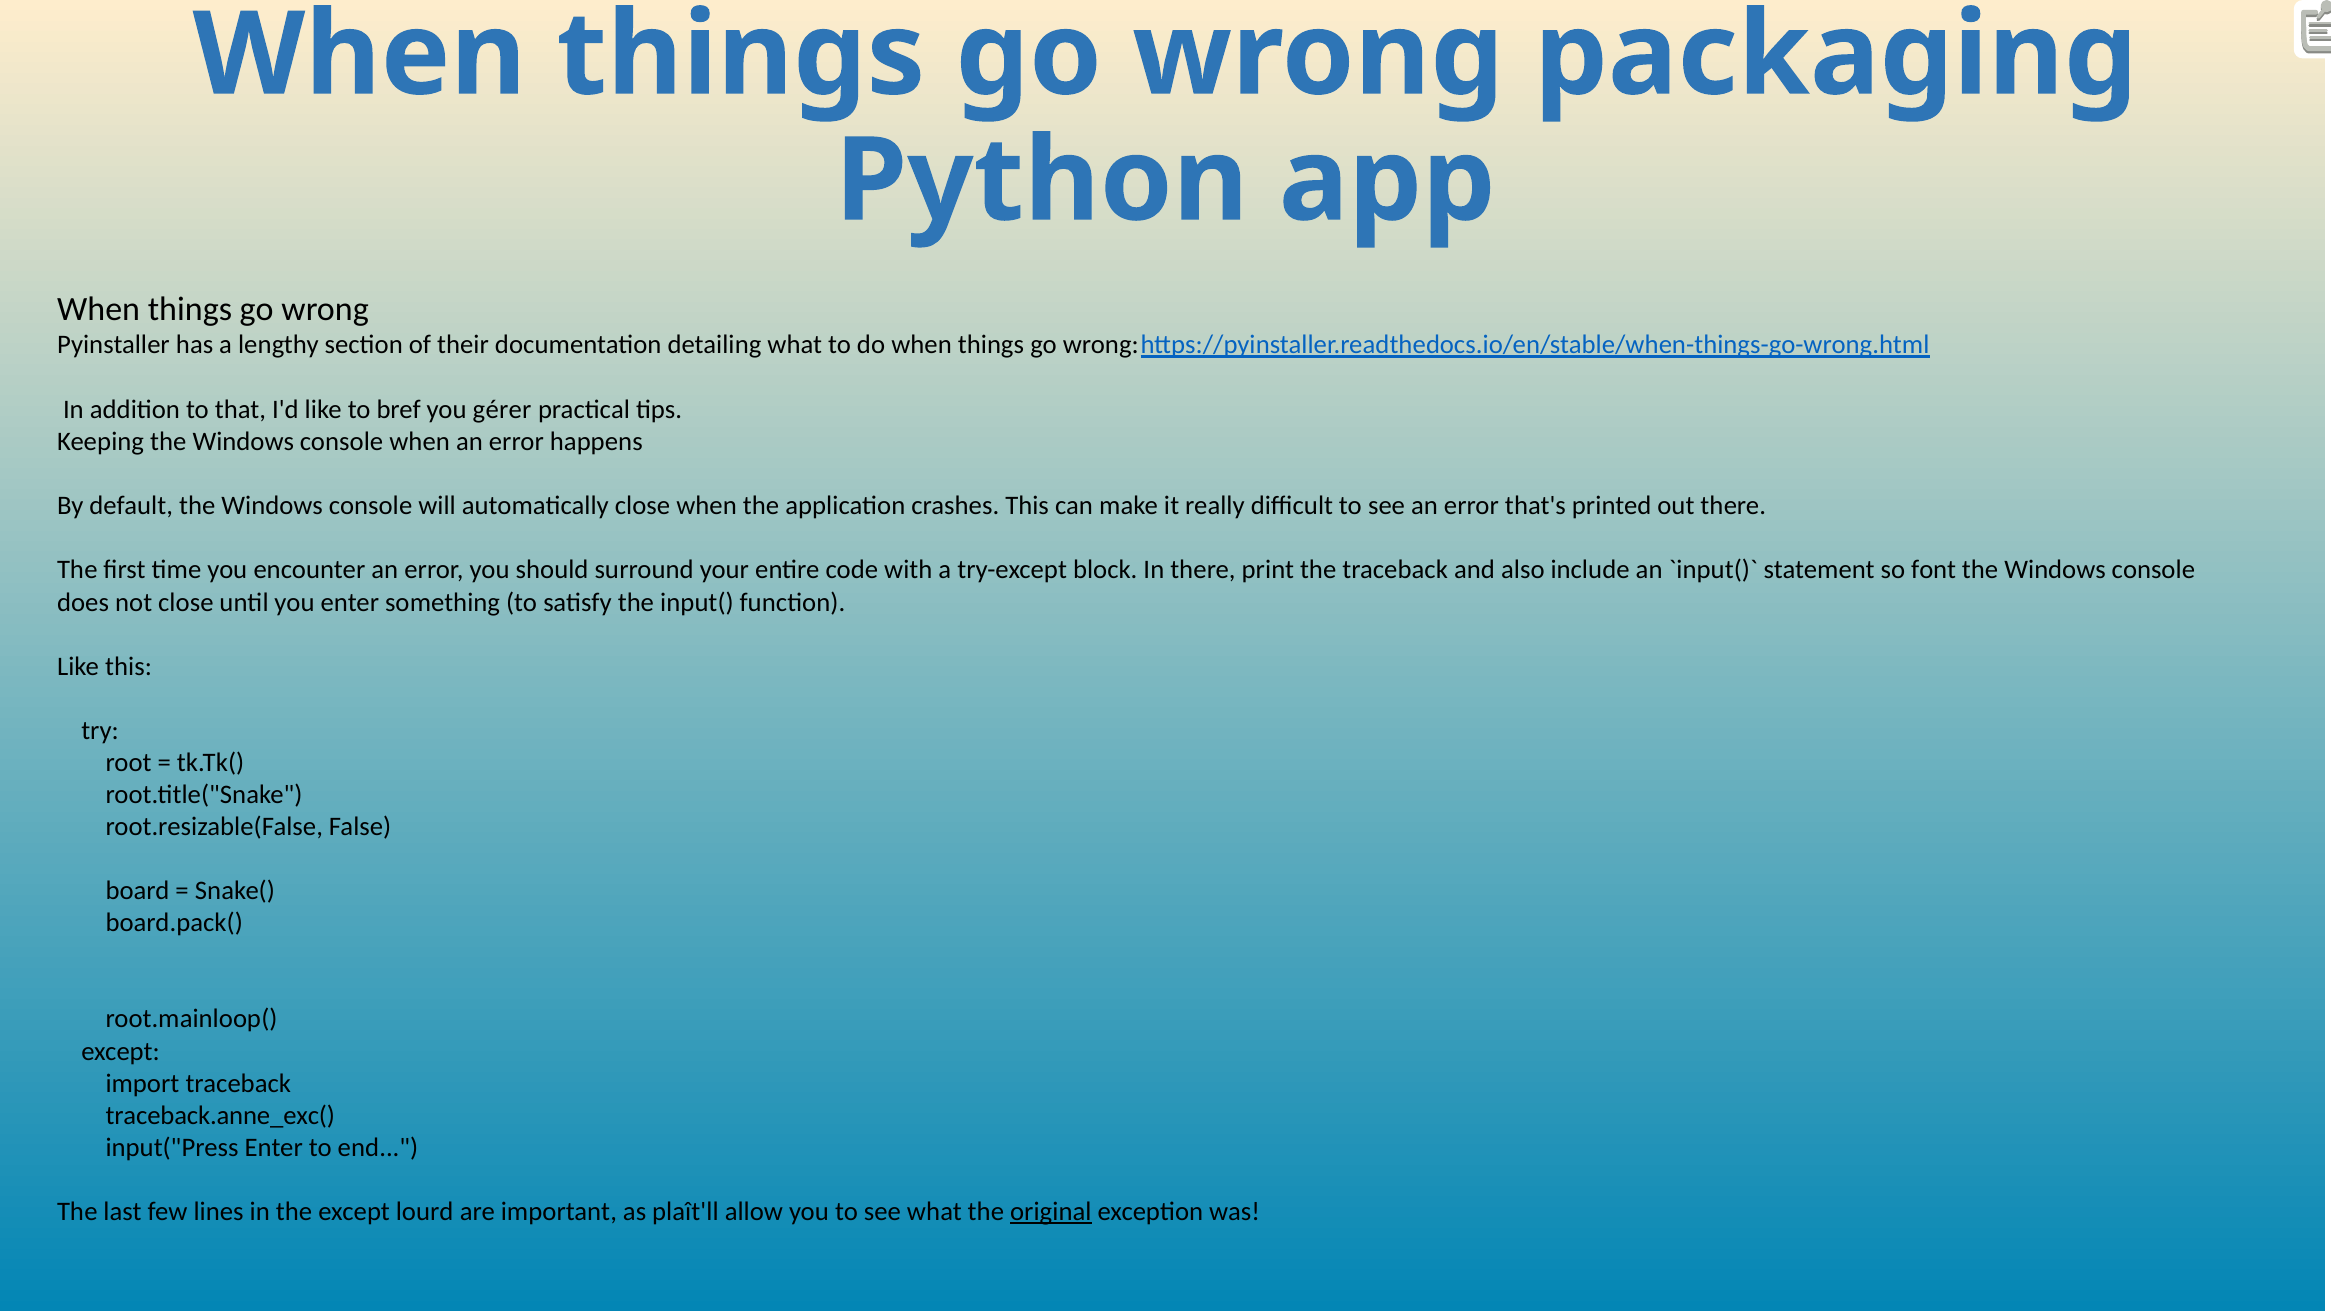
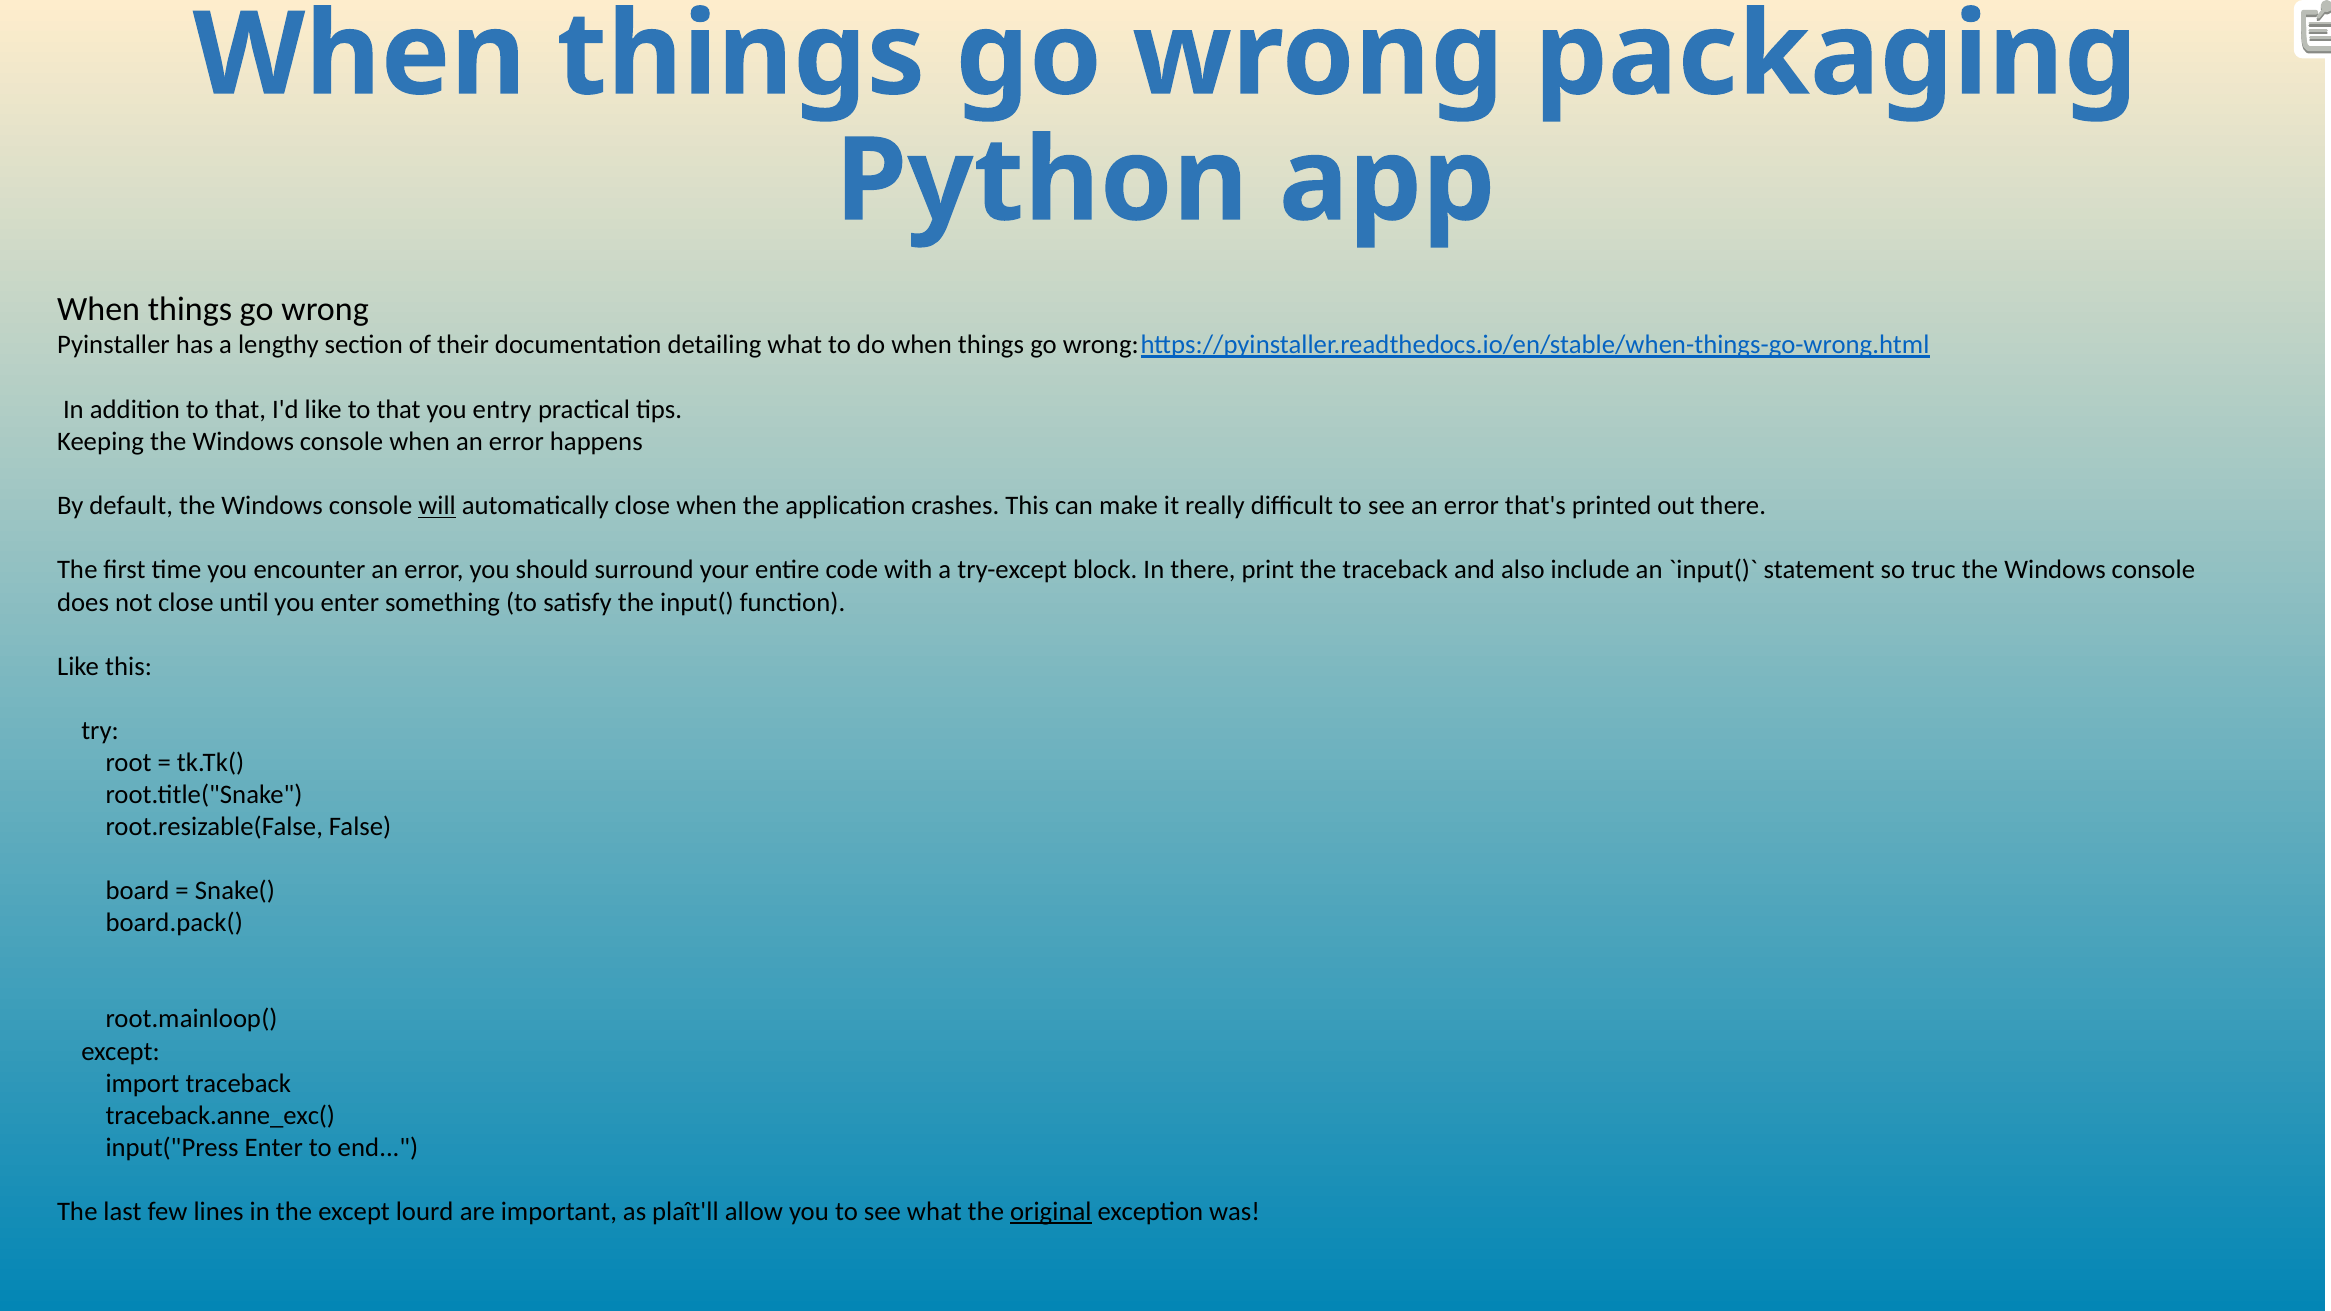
like to bref: bref -> that (399, 410)
gérer: gérer -> entry (502, 410)
will underline: none -> present (437, 506)
font: font -> truc (1933, 570)
